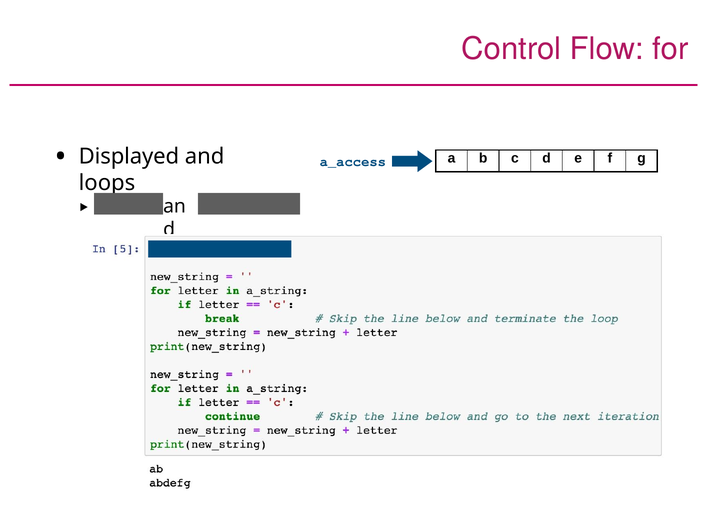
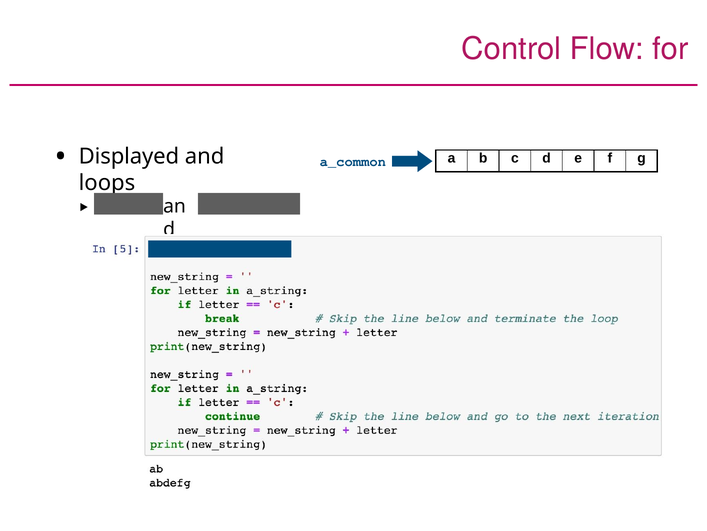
a_access: a_access -> a_common (353, 161)
